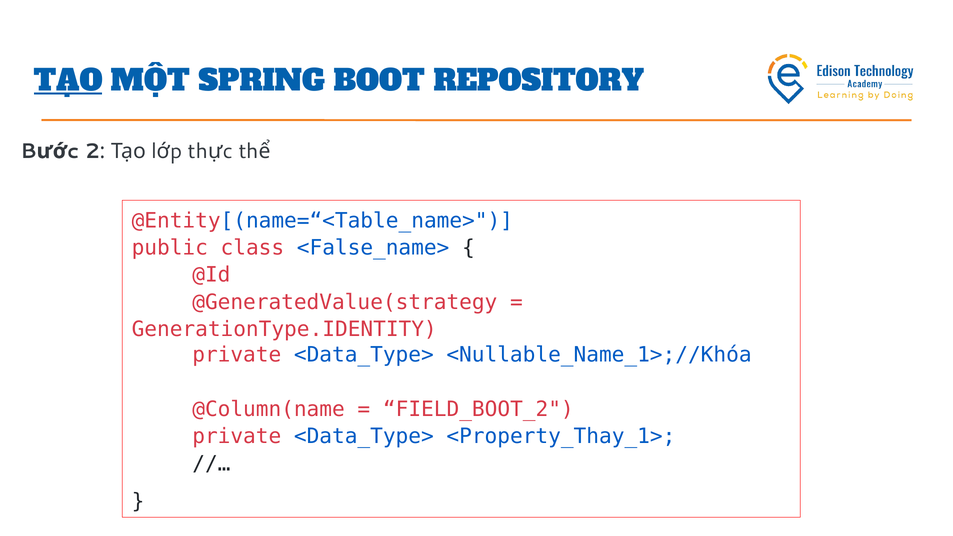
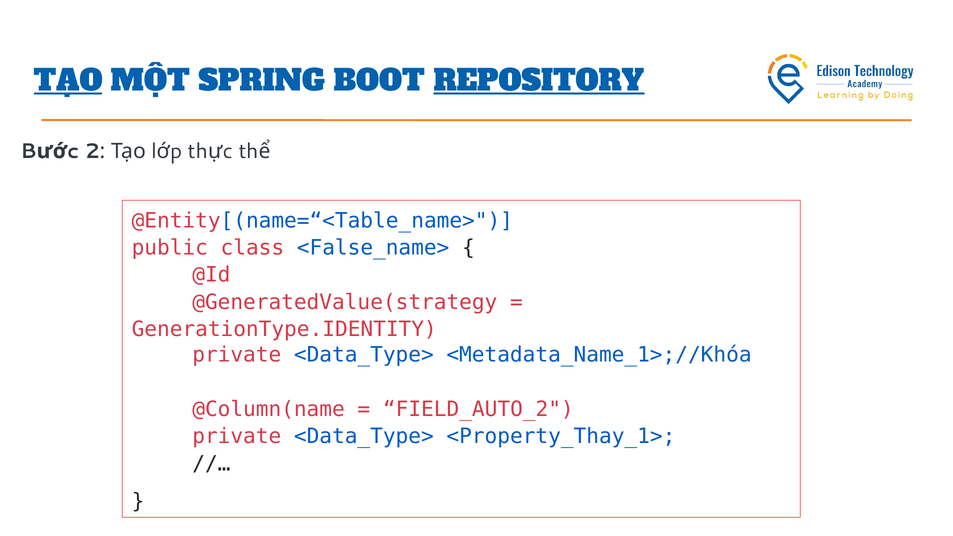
REPOSITORY underline: none -> present (539, 81)
<Nullable_Name_1>;//Khóa: <Nullable_Name_1>;//Khóa -> <Metadata_Name_1>;//Khóa (599, 355)
FIELD_BOOT_2: FIELD_BOOT_2 -> FIELD_AUTO_2 (478, 409)
